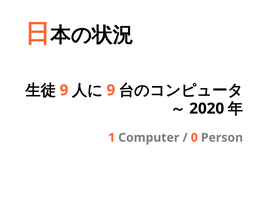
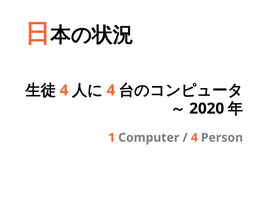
9: 9 -> 4 (64, 90)
9: 9 -> 4 (111, 90)
0: 0 -> 4 (194, 138)
